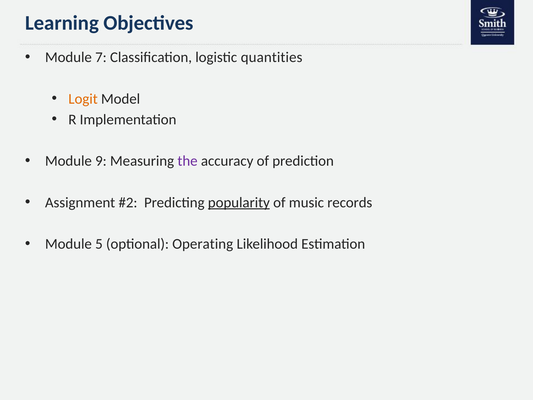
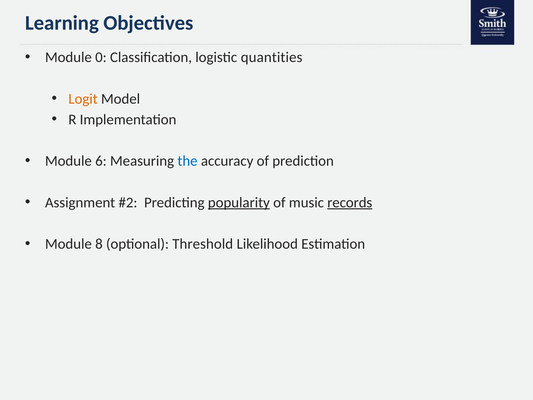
7: 7 -> 0 (101, 57)
9: 9 -> 6 (101, 161)
the colour: purple -> blue (188, 161)
records underline: none -> present (350, 202)
5: 5 -> 8 (99, 244)
Operating: Operating -> Threshold (203, 244)
